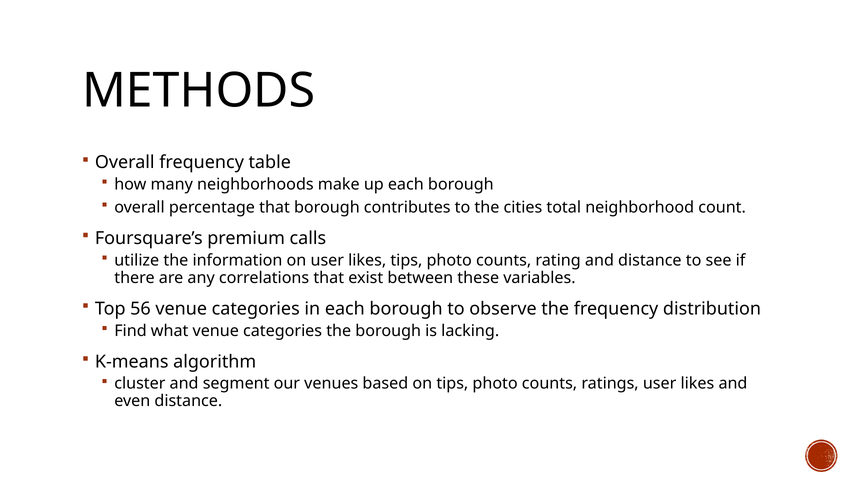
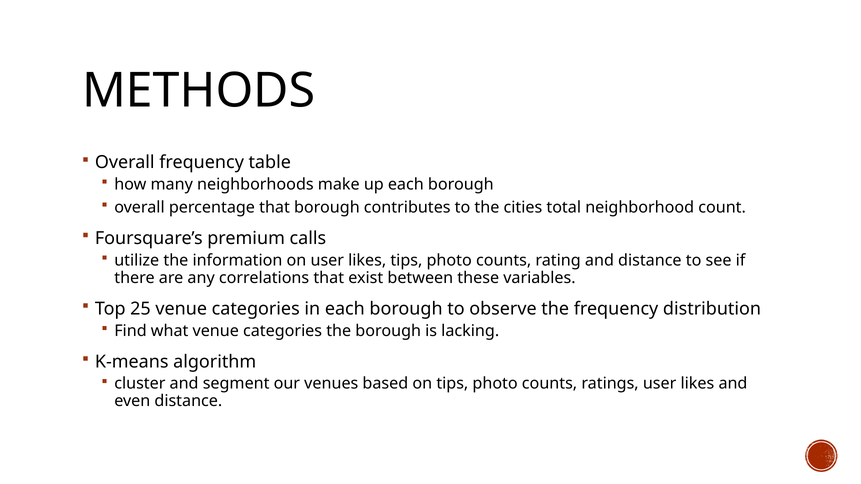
56: 56 -> 25 (140, 309)
